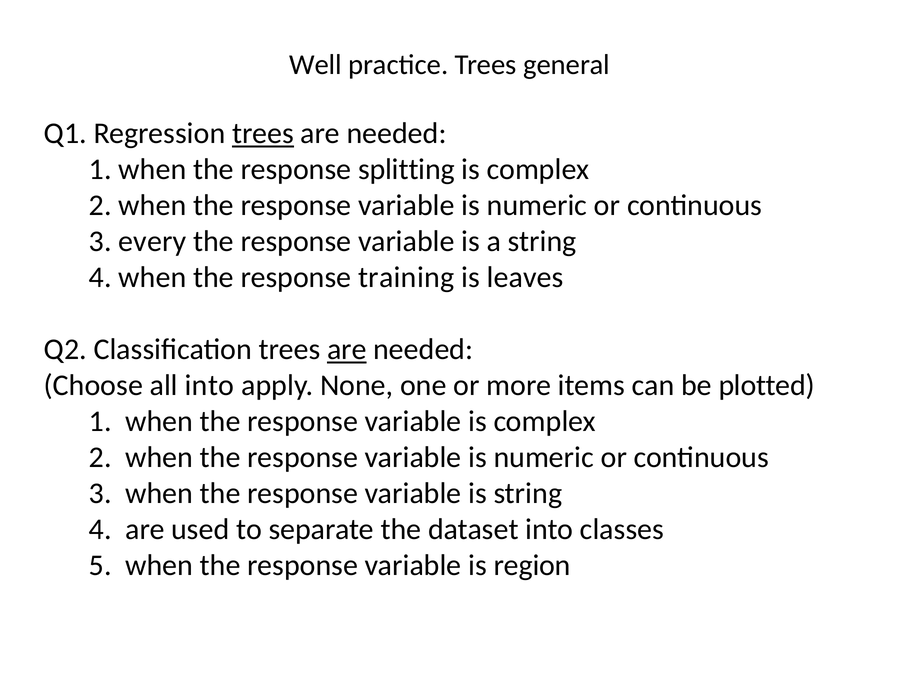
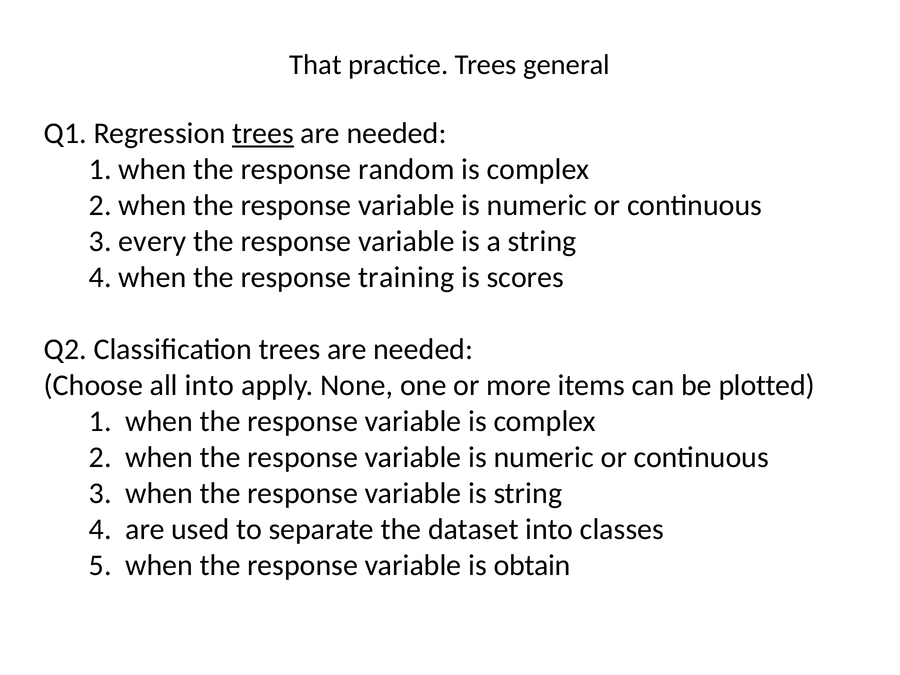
Well: Well -> That (316, 65)
splitting: splitting -> random (406, 169)
leaves: leaves -> scores (525, 277)
are underline: present -> none (347, 349)
region: region -> obtain (532, 565)
